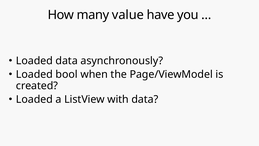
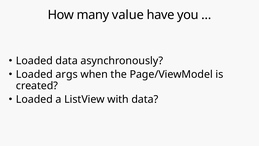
bool: bool -> args (67, 74)
